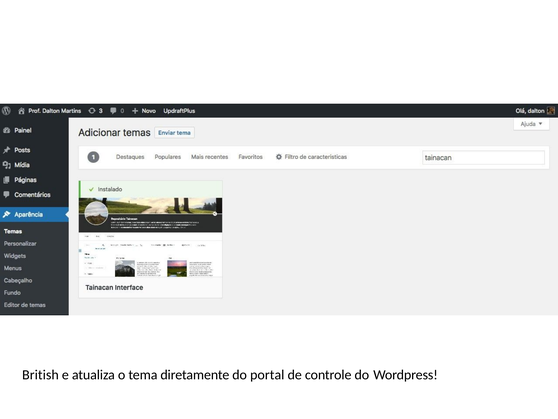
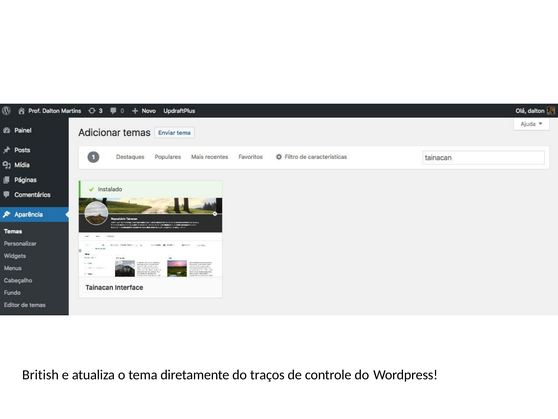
portal: portal -> traços (267, 375)
